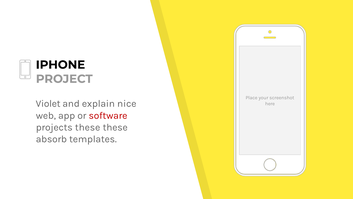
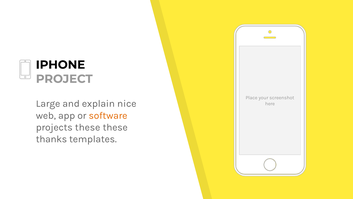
Violet: Violet -> Large (48, 103)
software colour: red -> orange (108, 115)
absorb: absorb -> thanks (51, 139)
